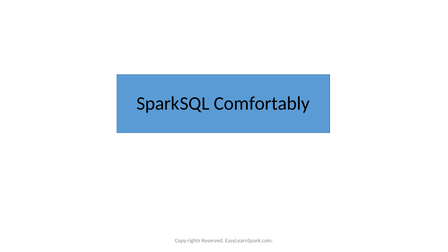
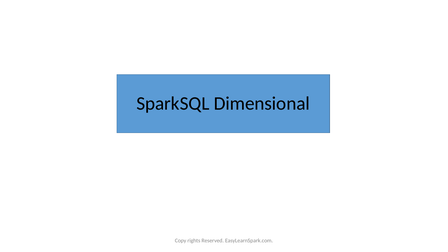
Comfortably: Comfortably -> Dimensional (262, 104)
